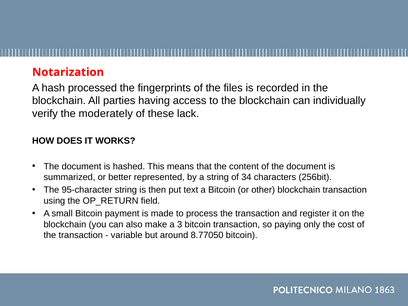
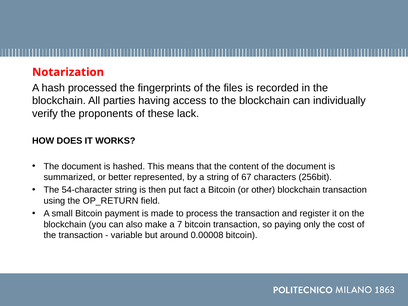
moderately: moderately -> proponents (106, 114)
34: 34 -> 67 (246, 177)
95-character: 95-character -> 54-character (87, 190)
text: text -> fact (191, 190)
3: 3 -> 7 (180, 224)
8.77050: 8.77050 -> 0.00008 (207, 235)
